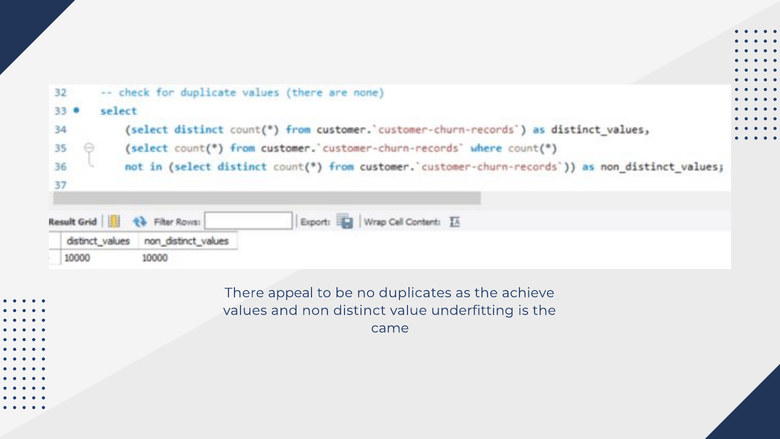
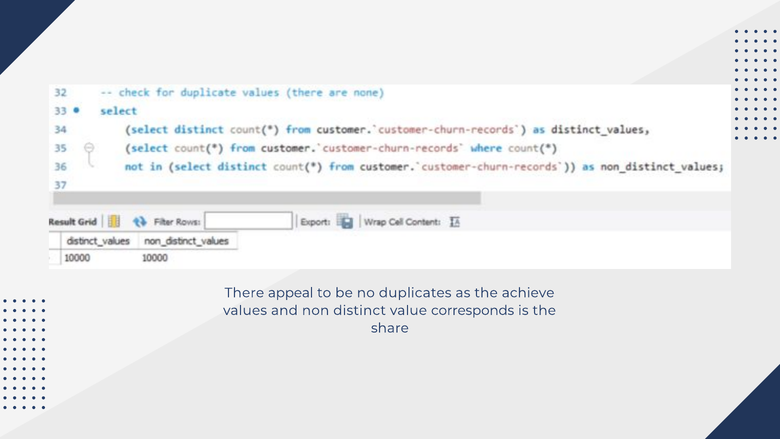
underfitting: underfitting -> corresponds (473, 310)
came: came -> share (390, 328)
